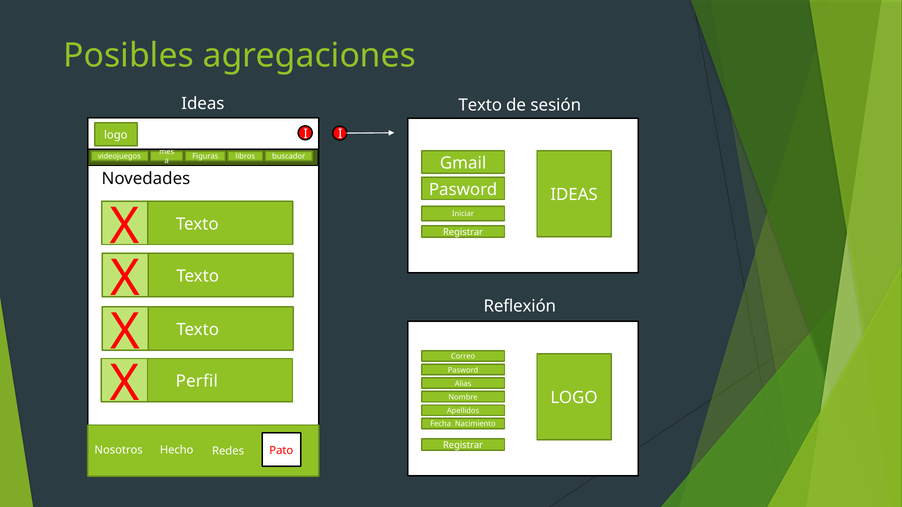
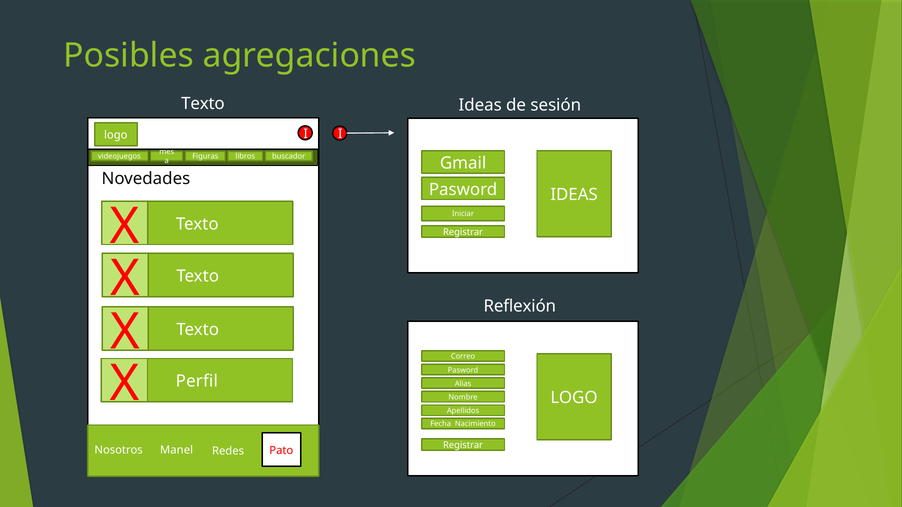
Ideas: Ideas -> Texto (203, 104)
Texto: Texto -> Ideas (480, 105)
Hecho: Hecho -> Manel (177, 450)
